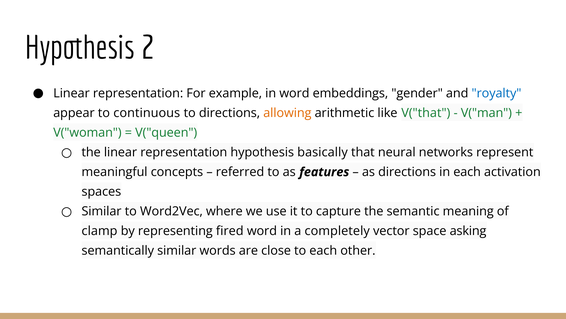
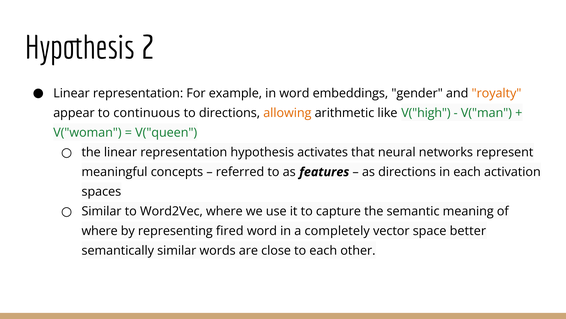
royalty colour: blue -> orange (496, 93)
V("that: V("that -> V("high (426, 113)
basically: basically -> activates (323, 152)
clamp: clamp -> where (100, 231)
asking: asking -> better (468, 231)
